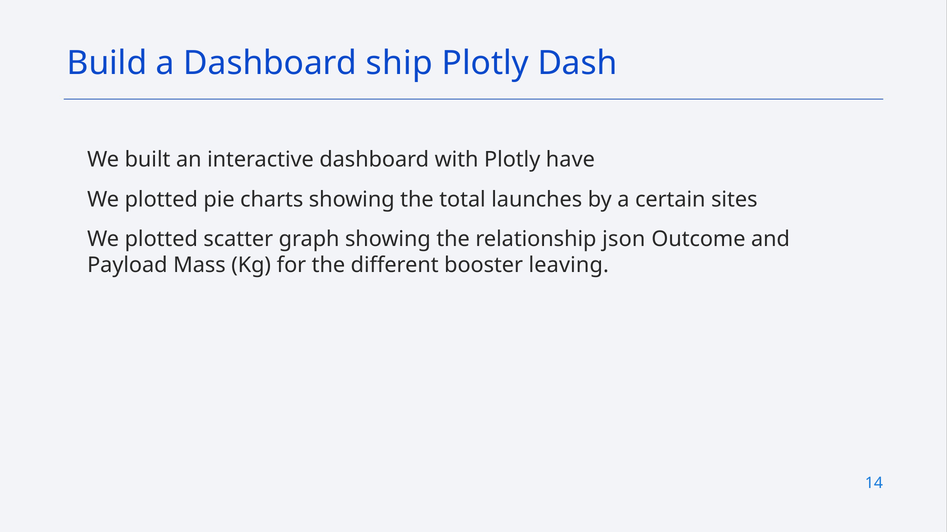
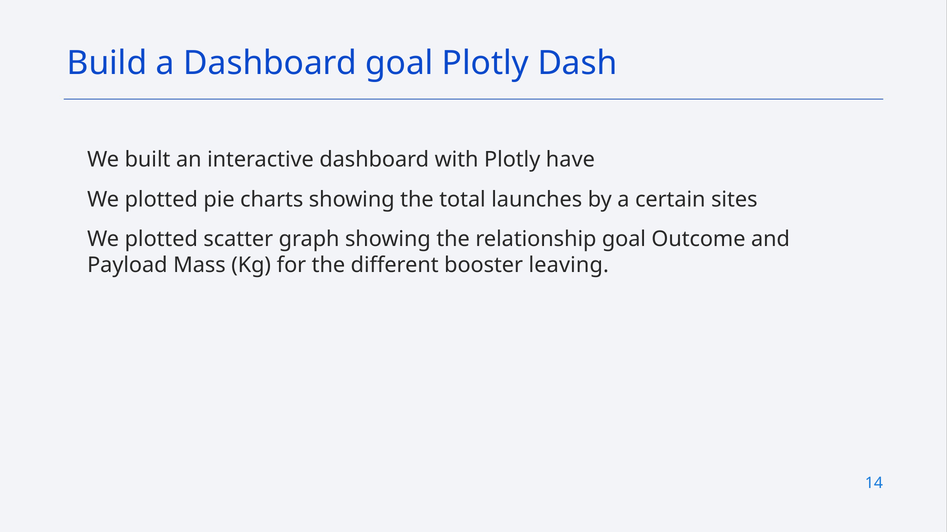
Dashboard ship: ship -> goal (399, 63)
relationship json: json -> goal (624, 239)
